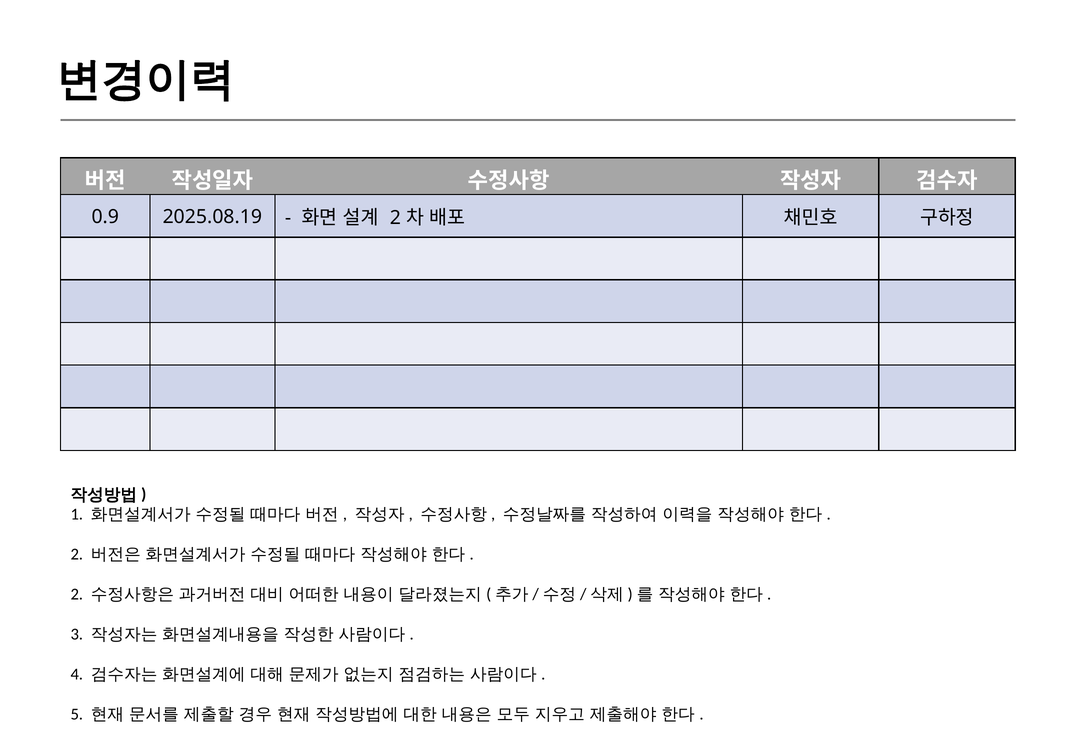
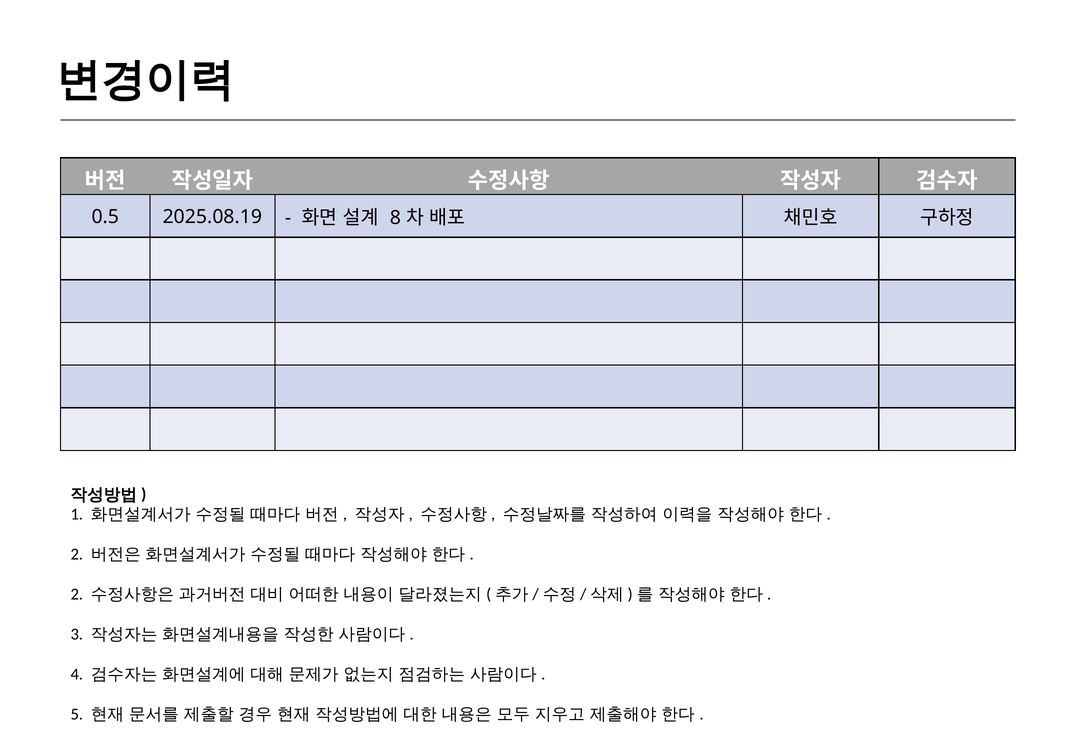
0.9: 0.9 -> 0.5 (105, 217)
2: 2 -> 8 (395, 218)
